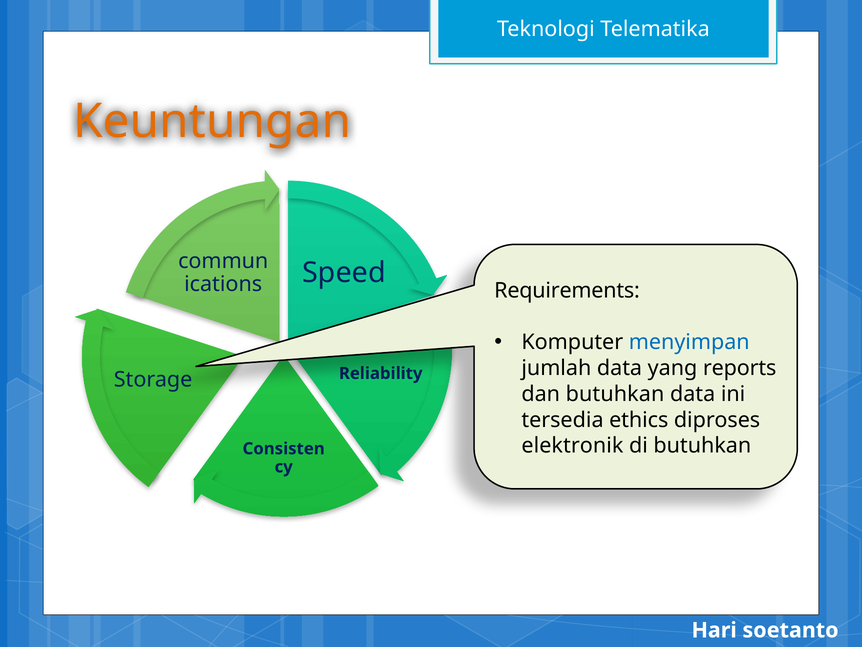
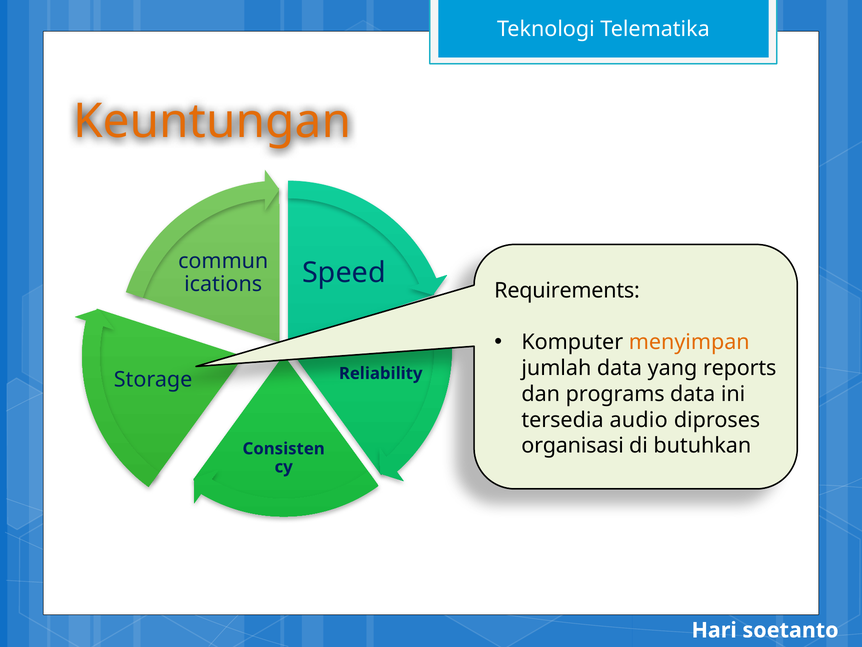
menyimpan colour: blue -> orange (689, 342)
dan butuhkan: butuhkan -> programs (615, 394)
ethics: ethics -> audio (639, 420)
elektronik: elektronik -> organisasi (573, 445)
